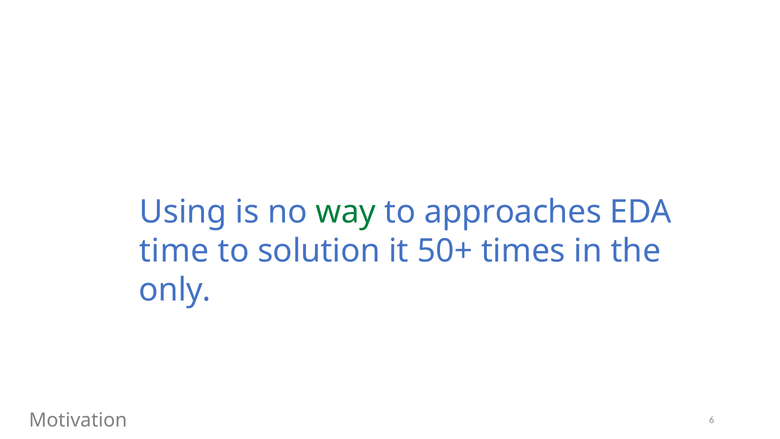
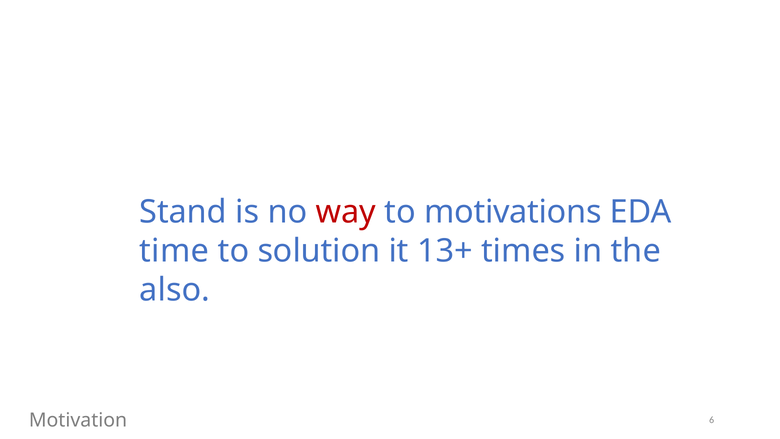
Using: Using -> Stand (183, 212)
way colour: green -> red (346, 212)
approaches: approaches -> motivations (513, 212)
50+: 50+ -> 13+ (445, 251)
only: only -> also (175, 290)
